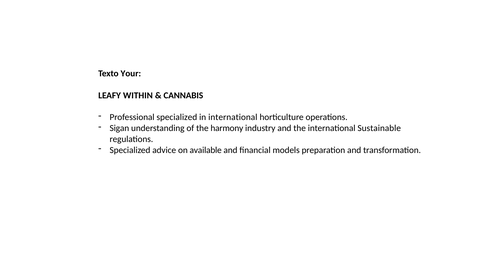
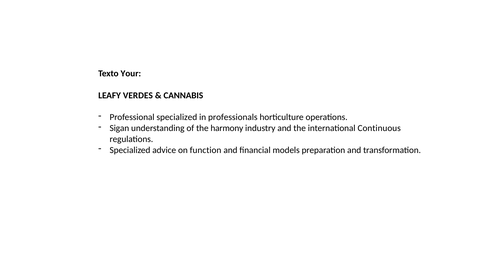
WITHIN: WITHIN -> VERDES (138, 96)
in international: international -> professionals (233, 117)
Sustainable: Sustainable -> Continuous (379, 128)
available: available -> function (206, 150)
